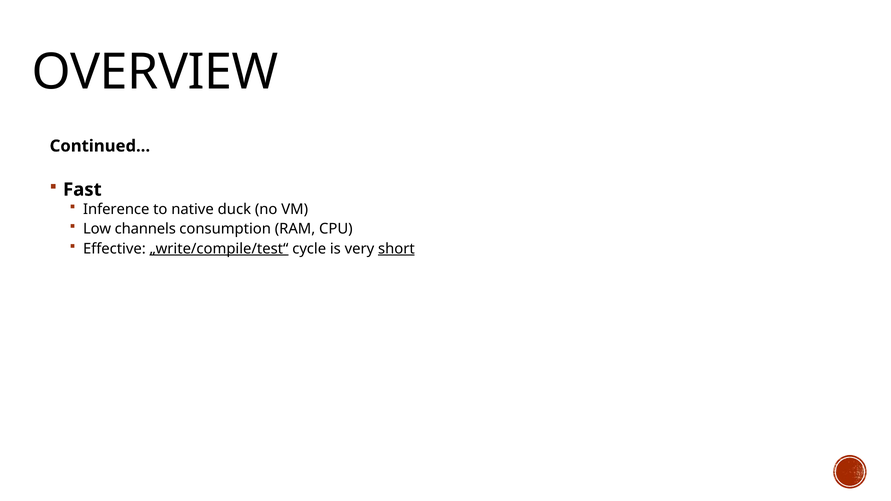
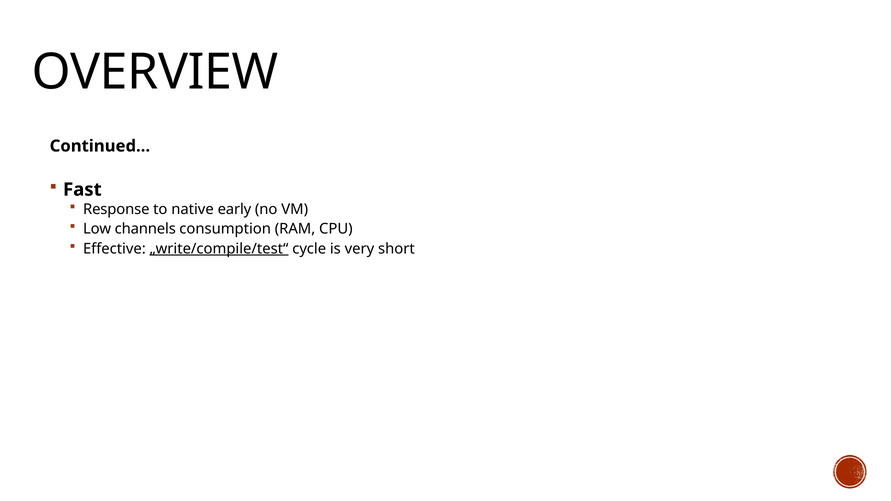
Inference: Inference -> Response (116, 209)
duck: duck -> early (234, 209)
short underline: present -> none (396, 249)
